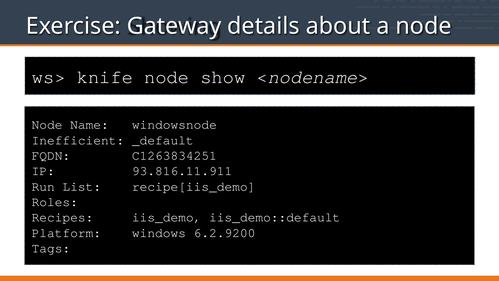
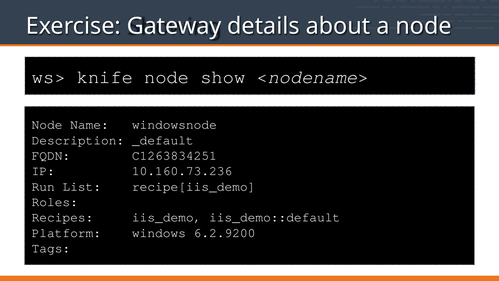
Inefficient: Inefficient -> Description (78, 140)
93.816.11.911: 93.816.11.911 -> 10.160.73.236 (182, 171)
